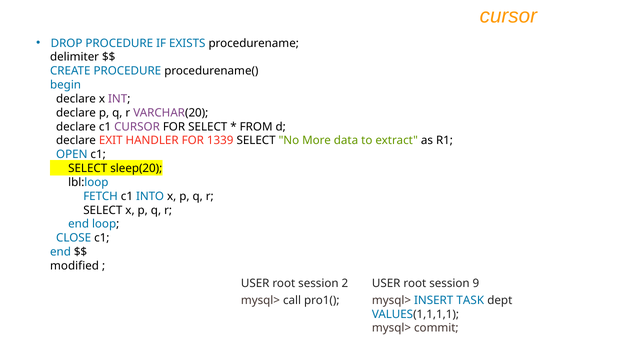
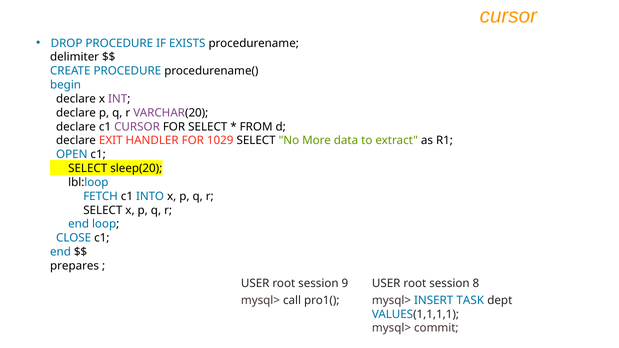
1339: 1339 -> 1029 (220, 141)
modified: modified -> prepares (75, 266)
2: 2 -> 9 (345, 283)
9: 9 -> 8 (476, 283)
